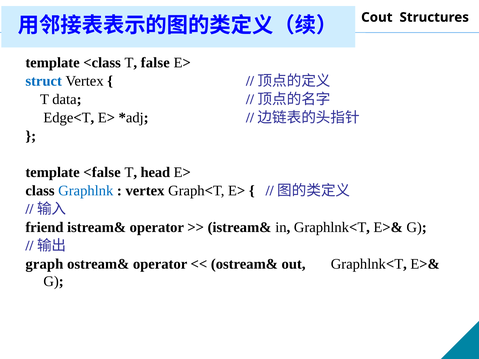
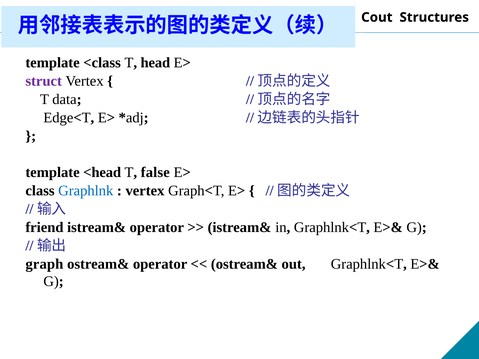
false: false -> head (155, 63)
struct colour: blue -> purple (44, 81)
<false: <false -> <head (102, 173)
head: head -> false (155, 173)
